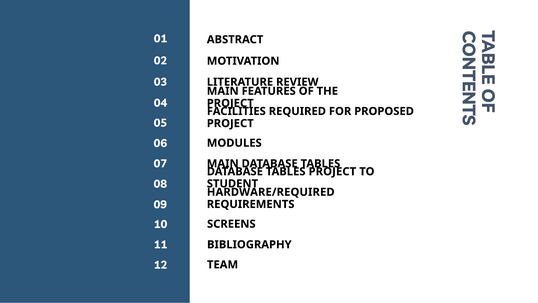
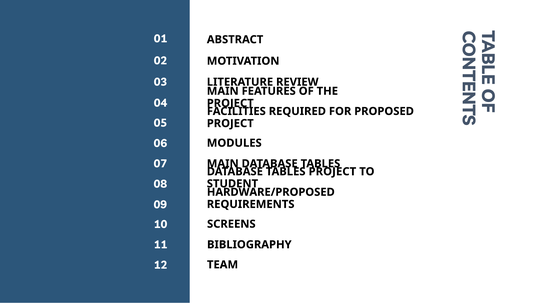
HARDWARE/REQUIRED: HARDWARE/REQUIRED -> HARDWARE/PROPOSED (271, 192)
